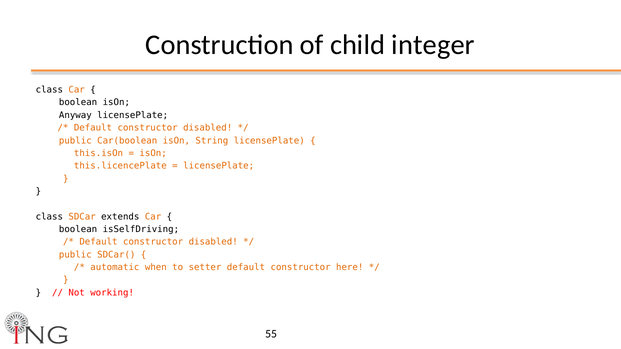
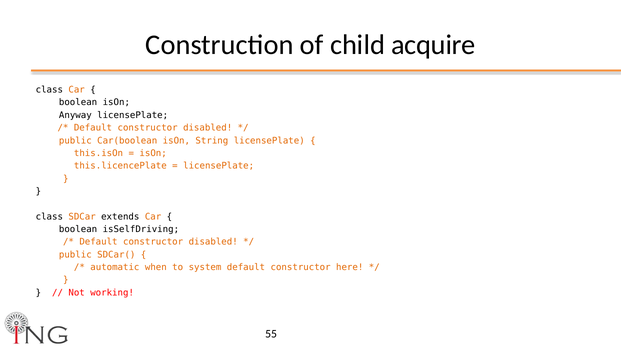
integer: integer -> acquire (433, 45)
setter: setter -> system (205, 268)
